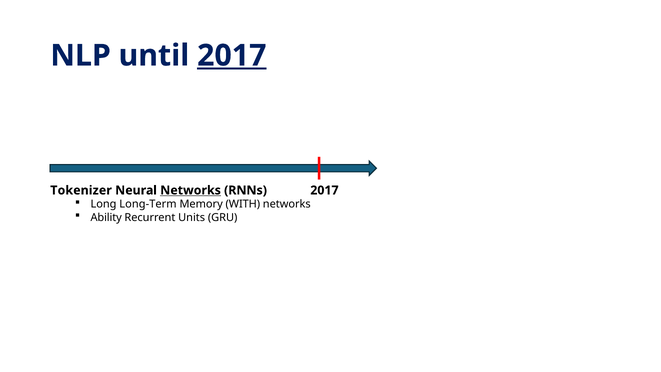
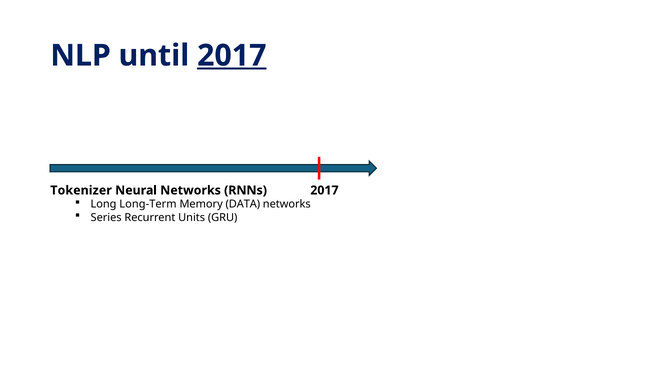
Networks underline: present -> none (191, 190)
WITH: WITH -> DATA (243, 204)
Ability: Ability -> Series (106, 217)
